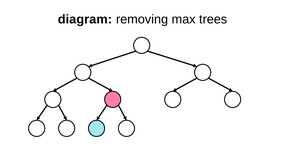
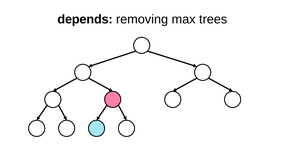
diagram: diagram -> depends (85, 19)
